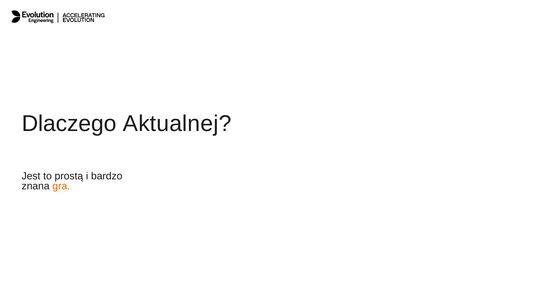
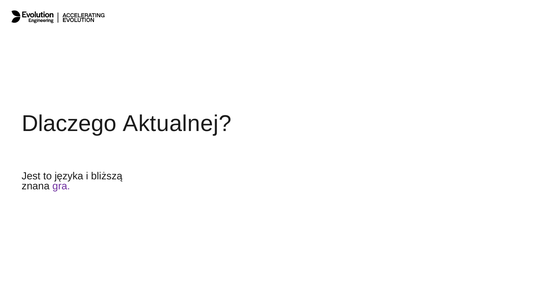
prostą: prostą -> języka (69, 176)
bardzo: bardzo -> bliższą (107, 176)
gra colour: orange -> purple (61, 186)
